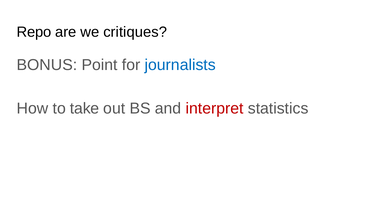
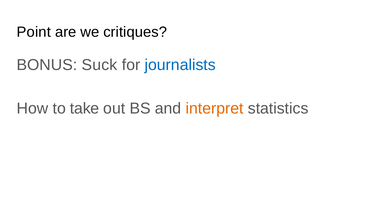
Repo: Repo -> Point (34, 32)
Point: Point -> Suck (99, 65)
interpret colour: red -> orange (215, 109)
